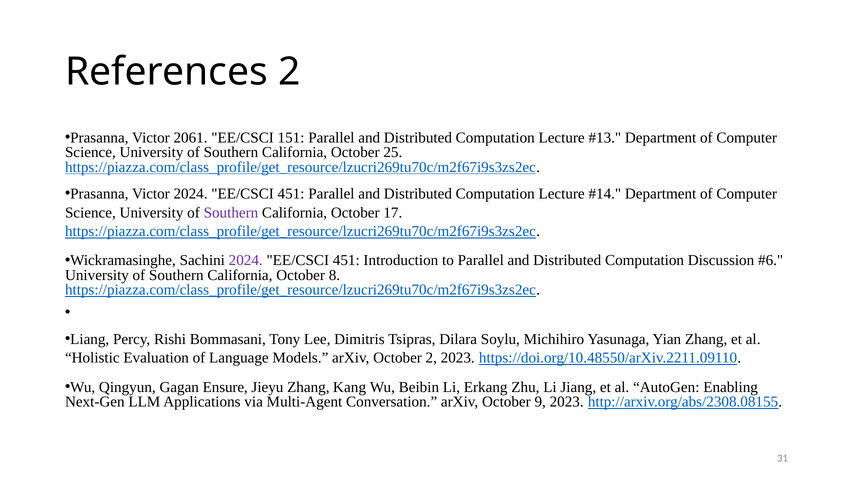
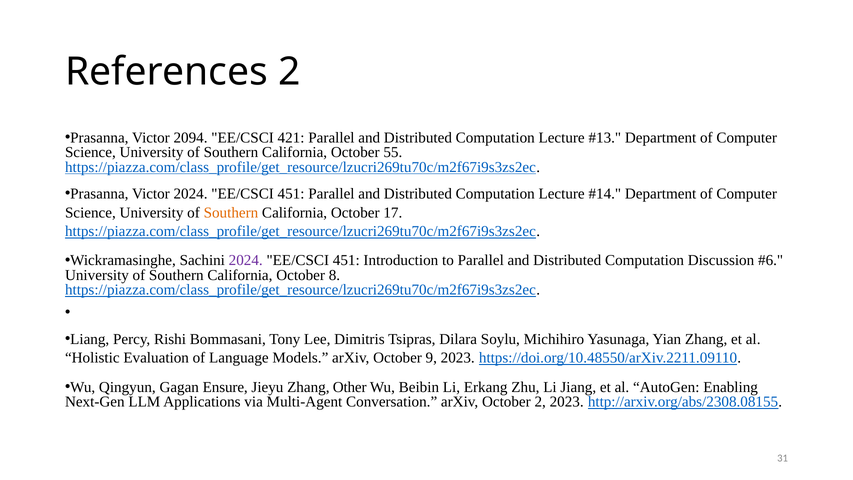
2061: 2061 -> 2094 (191, 138)
151: 151 -> 421 (291, 138)
25: 25 -> 55 (393, 152)
Southern colour: purple -> orange (231, 212)
October 2: 2 -> 9 (431, 358)
Kang: Kang -> Other (350, 387)
October 9: 9 -> 2 (540, 402)
